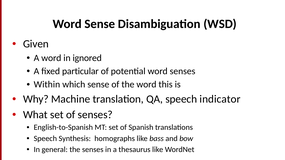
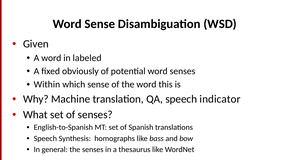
ignored: ignored -> labeled (87, 58)
particular: particular -> obviously (80, 71)
